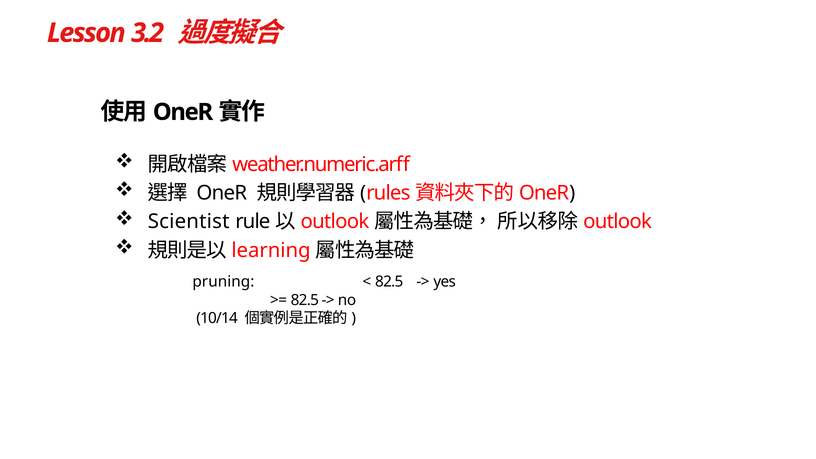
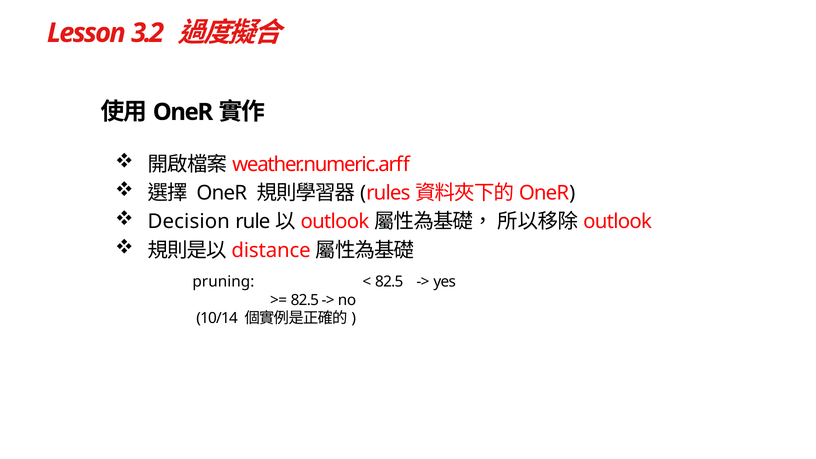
Scientist: Scientist -> Decision (189, 222)
learning: learning -> distance (271, 250)
